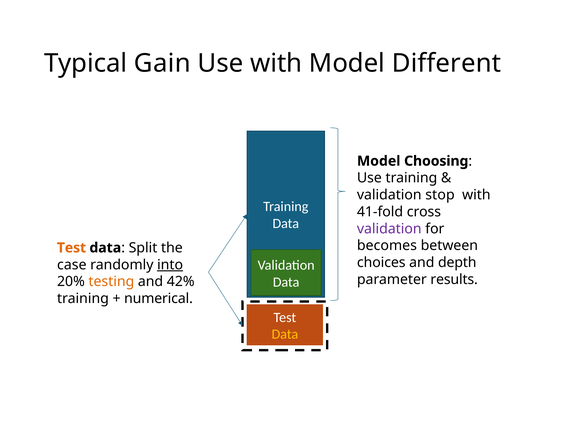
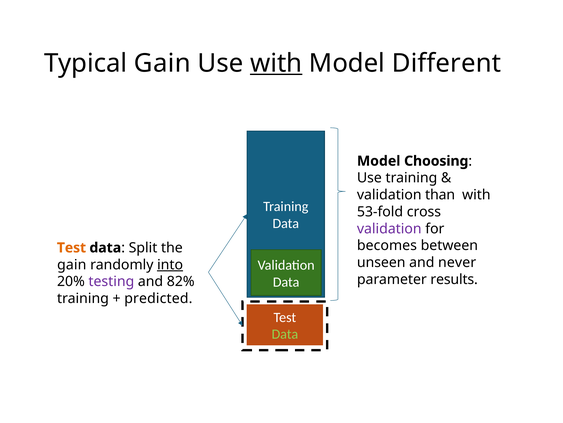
with underline: none -> present (276, 63)
stop: stop -> than (440, 195)
41-fold: 41-fold -> 53-fold (380, 211)
choices: choices -> unseen (381, 262)
depth: depth -> never (457, 262)
case: case -> gain (72, 264)
testing colour: orange -> purple (111, 281)
42%: 42% -> 82% (181, 281)
numerical: numerical -> predicted (158, 298)
Data colour: yellow -> light green (285, 334)
